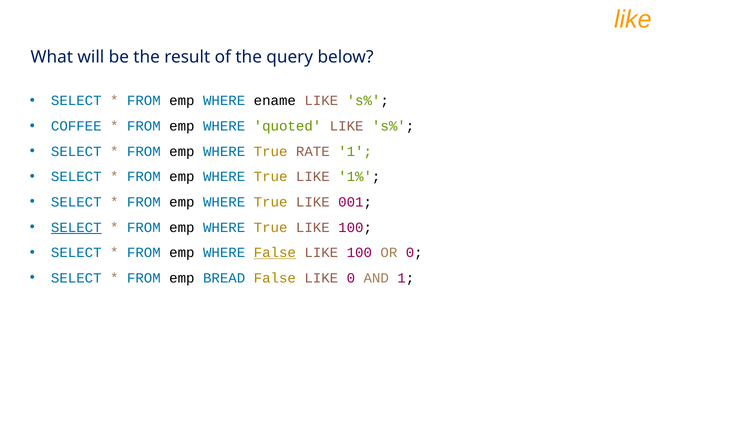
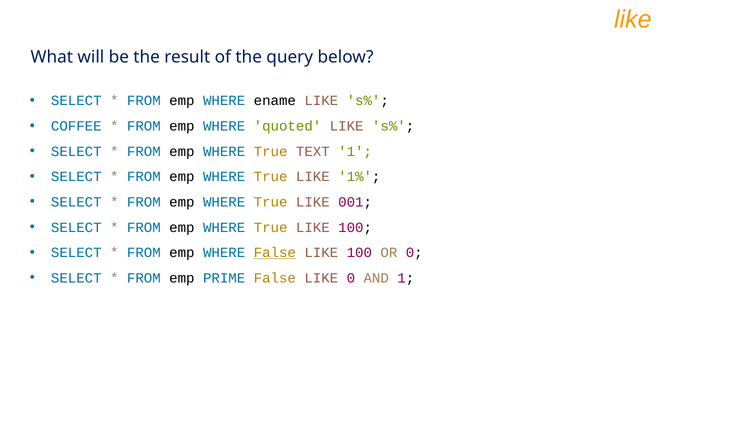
RATE: RATE -> TEXT (313, 152)
SELECT underline: present -> none (76, 228)
BREAD: BREAD -> PRIME (224, 278)
